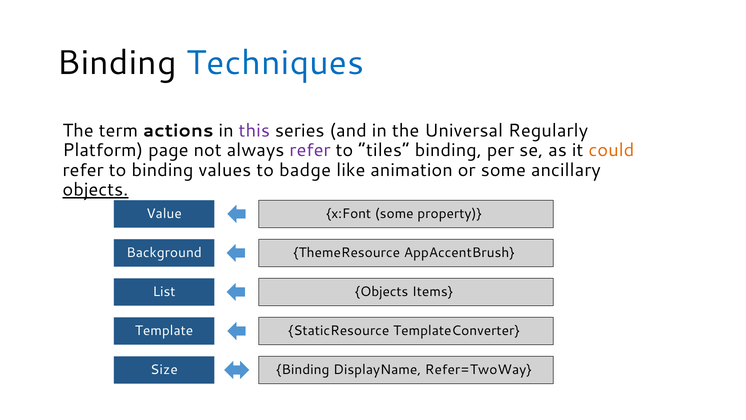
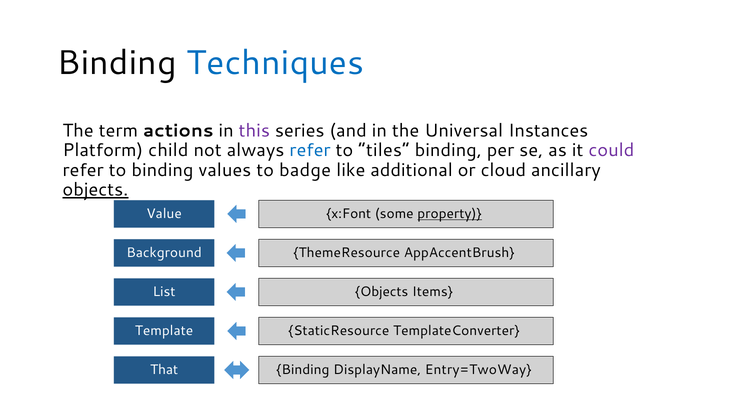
Regularly: Regularly -> Instances (548, 130)
page: page -> child (168, 150)
refer colour: purple -> blue (310, 150)
could colour: orange -> purple (611, 150)
animation: animation -> additional (412, 170)
or some: some -> cloud (503, 170)
property underline: none -> present (450, 214)
Size: Size -> That (164, 370)
Refer=TwoWay: Refer=TwoWay -> Entry=TwoWay (478, 370)
